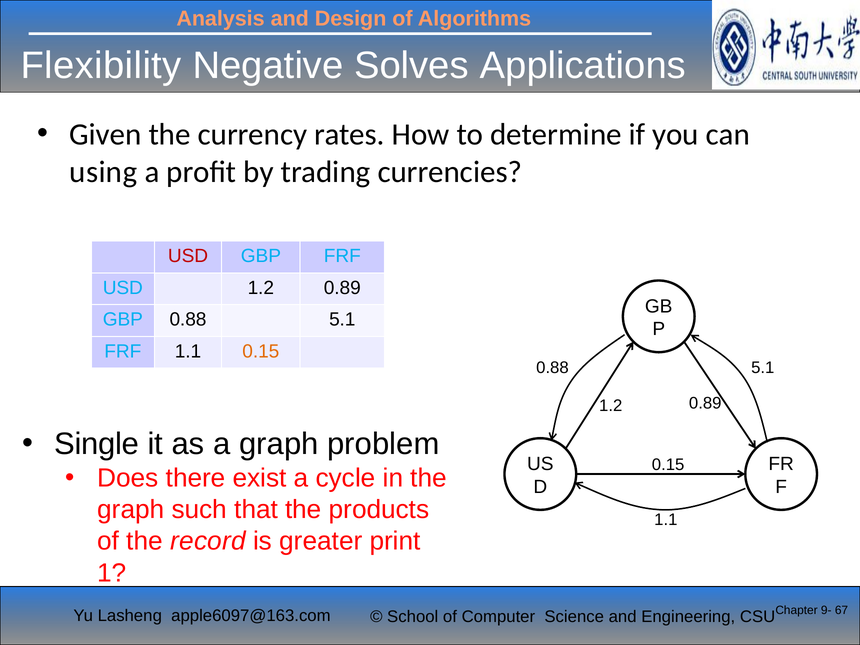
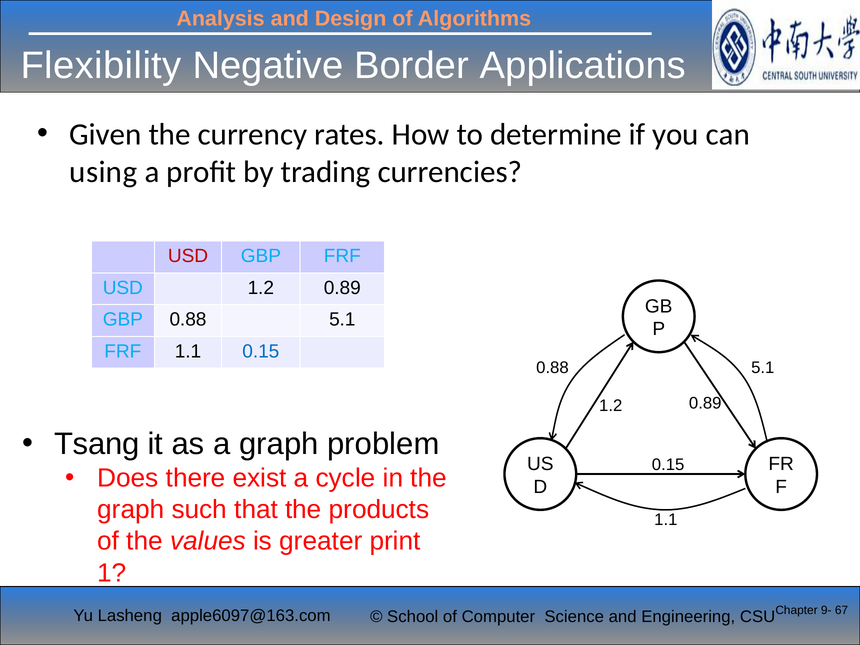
Solves: Solves -> Border (411, 66)
0.15 colour: orange -> blue (261, 351)
Single: Single -> Tsang (97, 444)
record: record -> values (208, 541)
